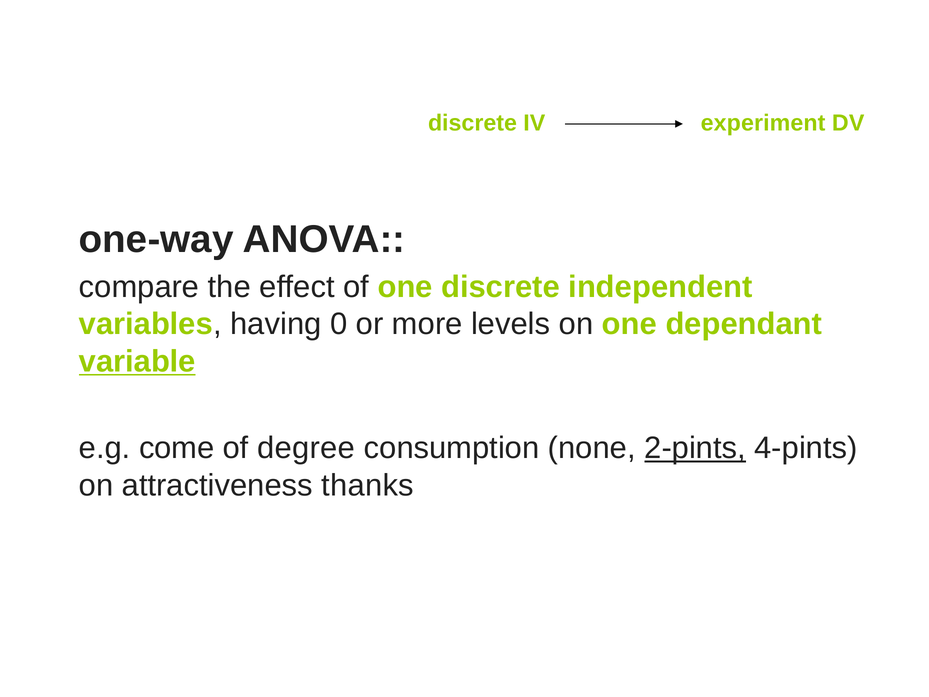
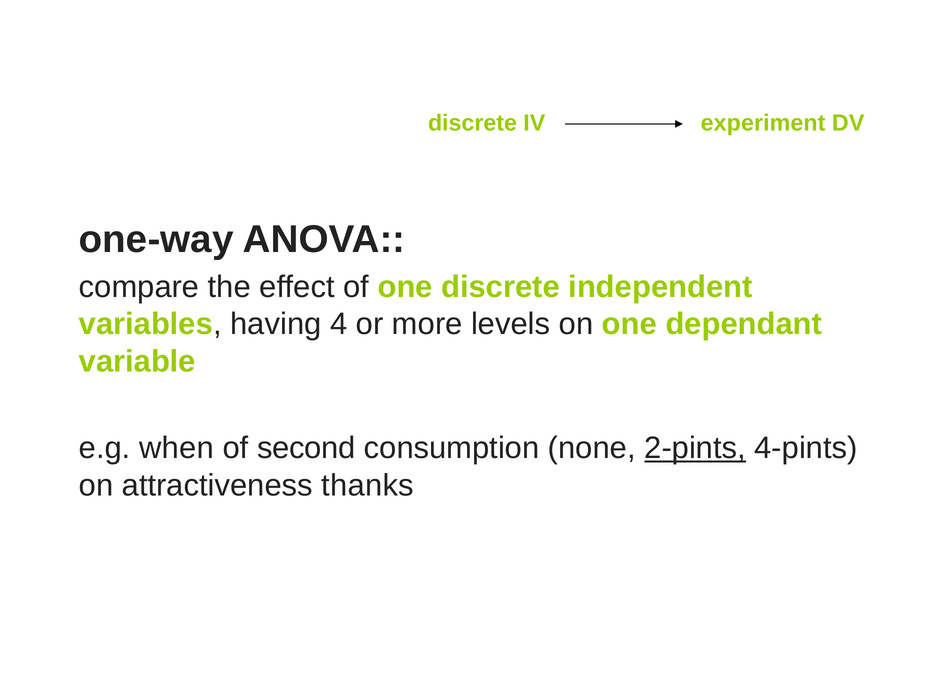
0: 0 -> 4 (339, 324)
variable underline: present -> none (137, 361)
come: come -> when (176, 448)
degree: degree -> second (306, 448)
